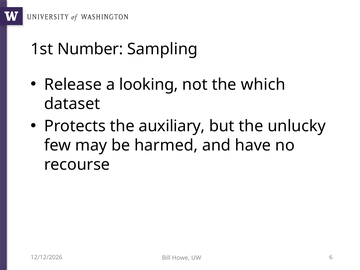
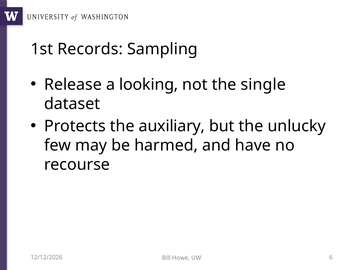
Number: Number -> Records (90, 49)
which: which -> single (263, 85)
